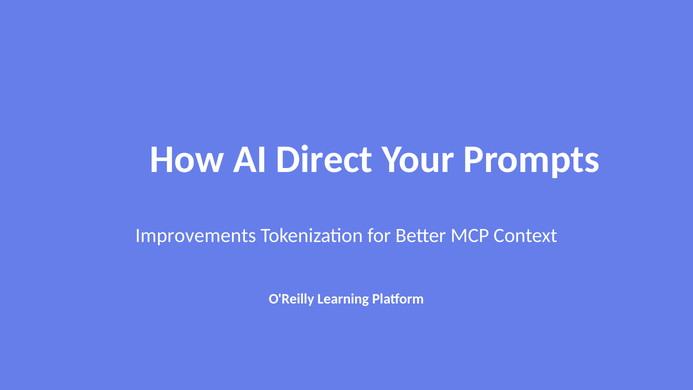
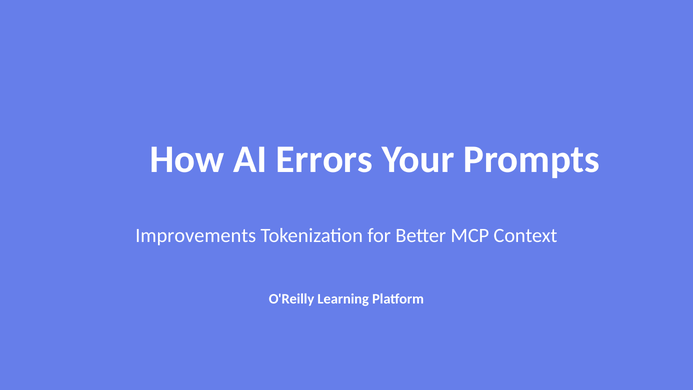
Direct: Direct -> Errors (324, 159)
